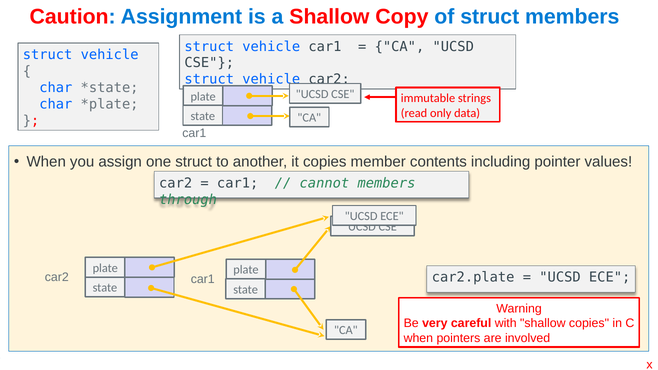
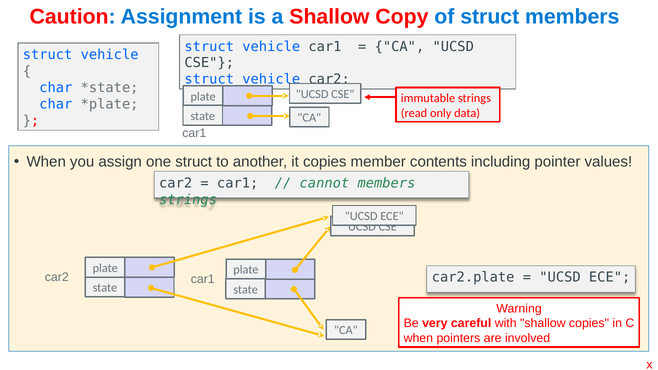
through: through -> strings (188, 200)
